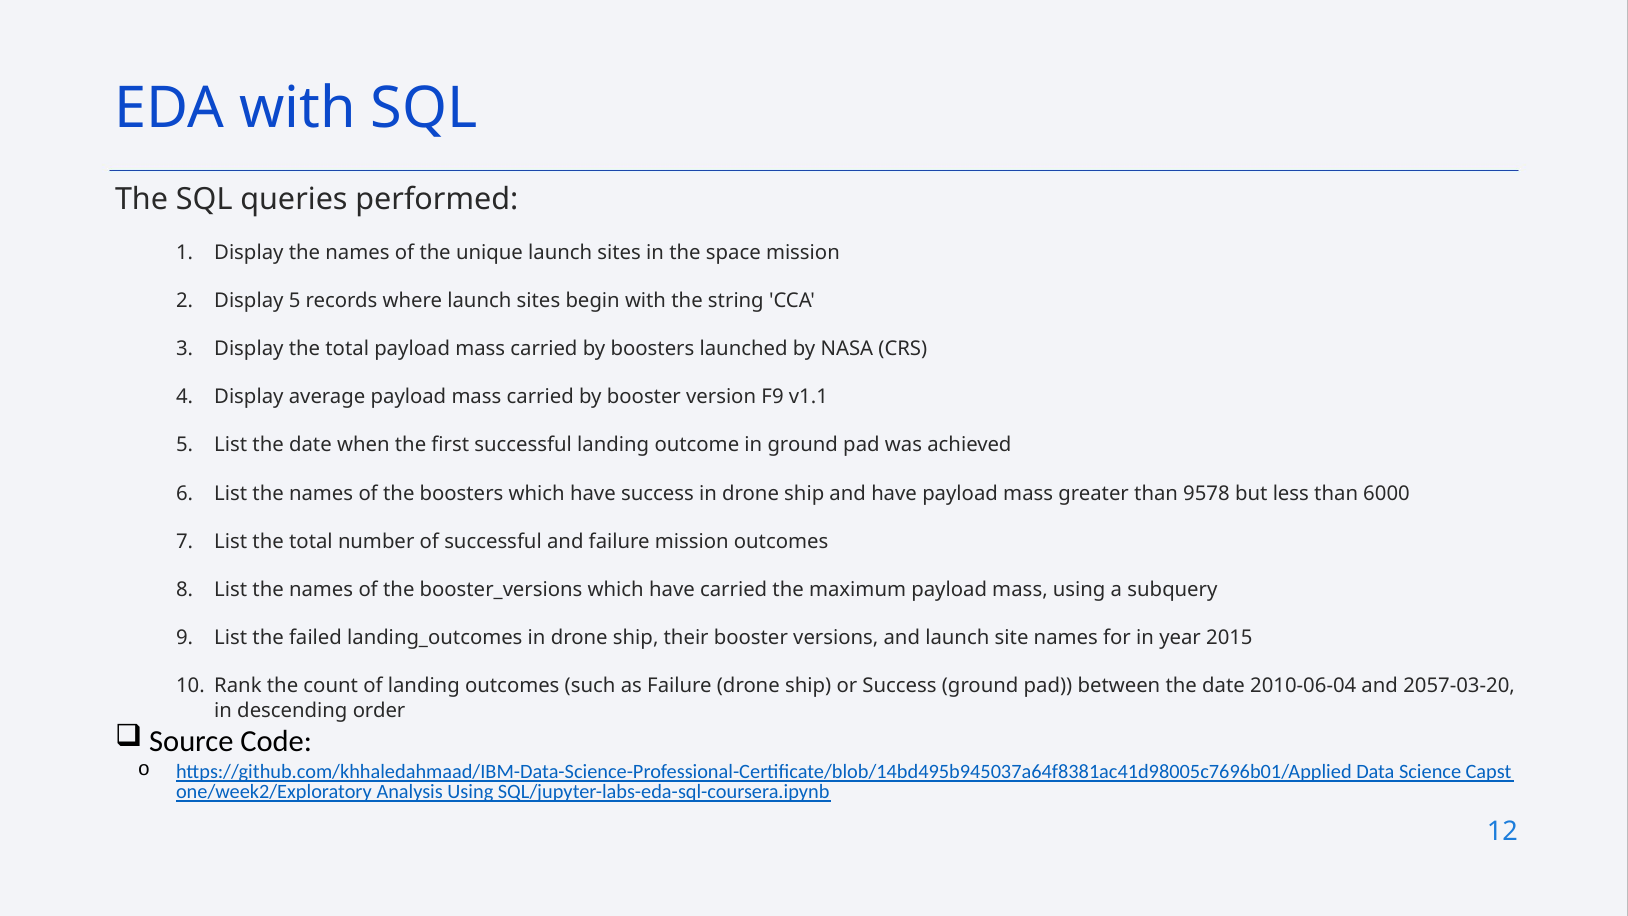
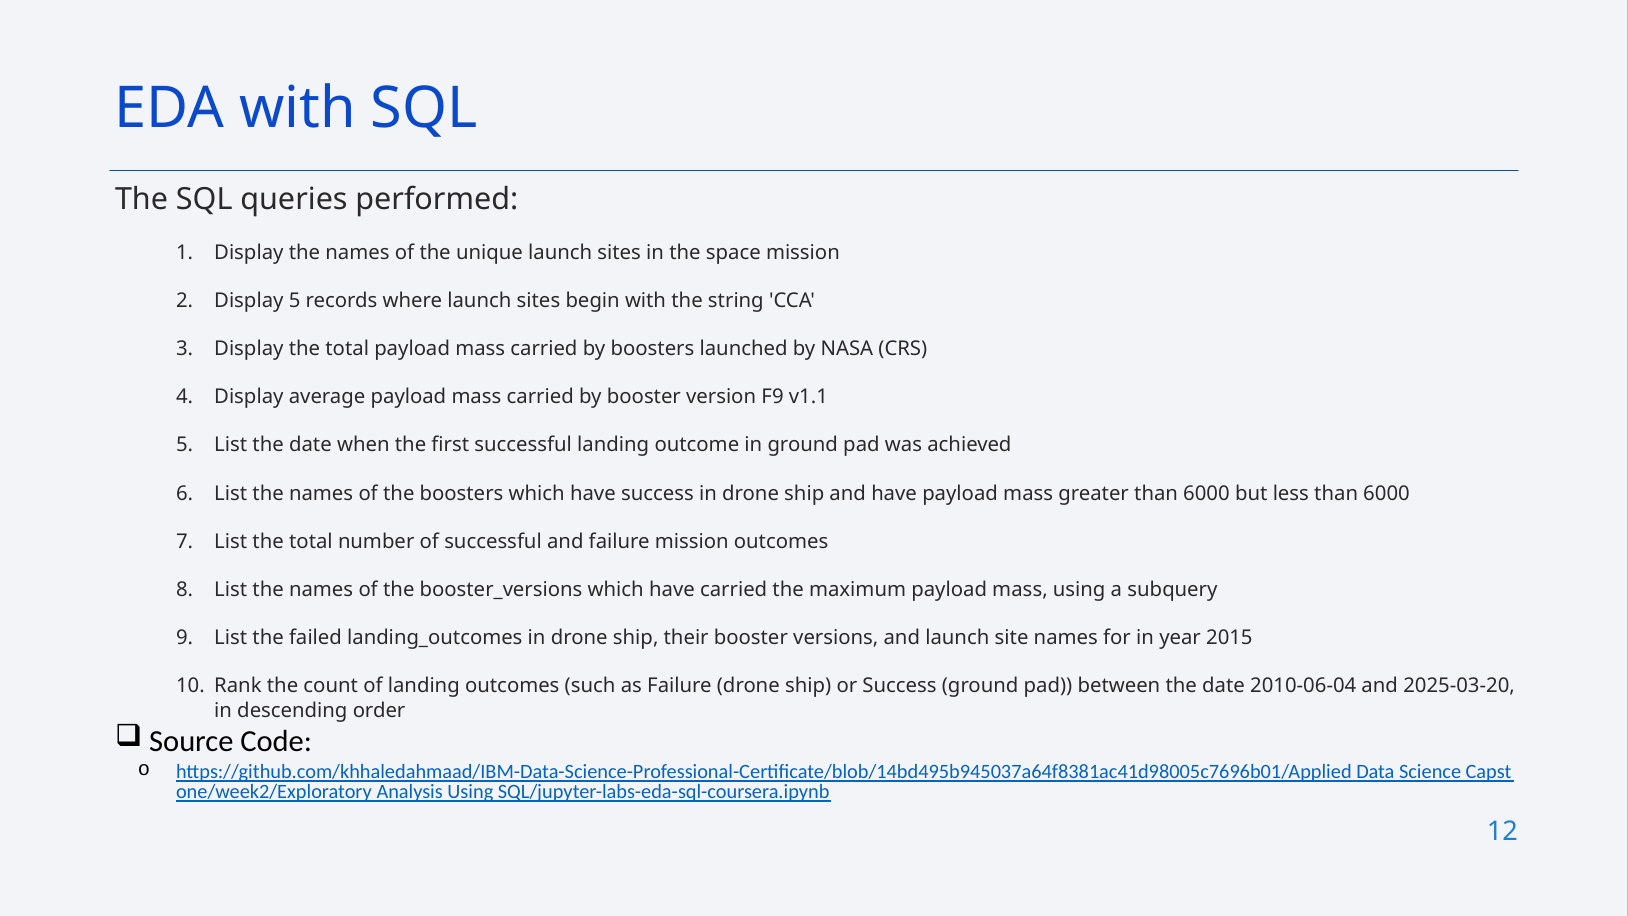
greater than 9578: 9578 -> 6000 (1206, 493)
2057-03-20: 2057-03-20 -> 2025-03-20 (1459, 686)
